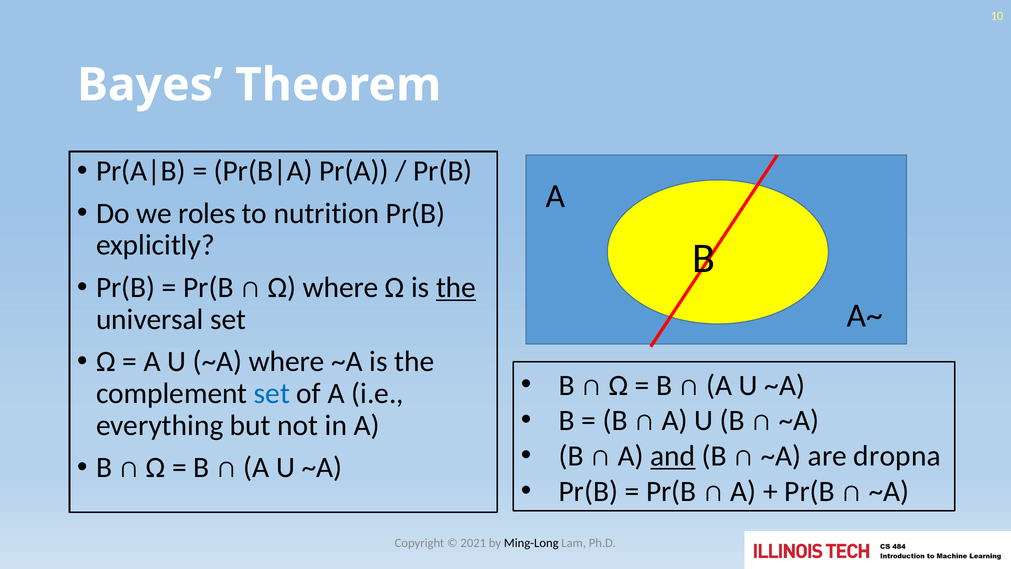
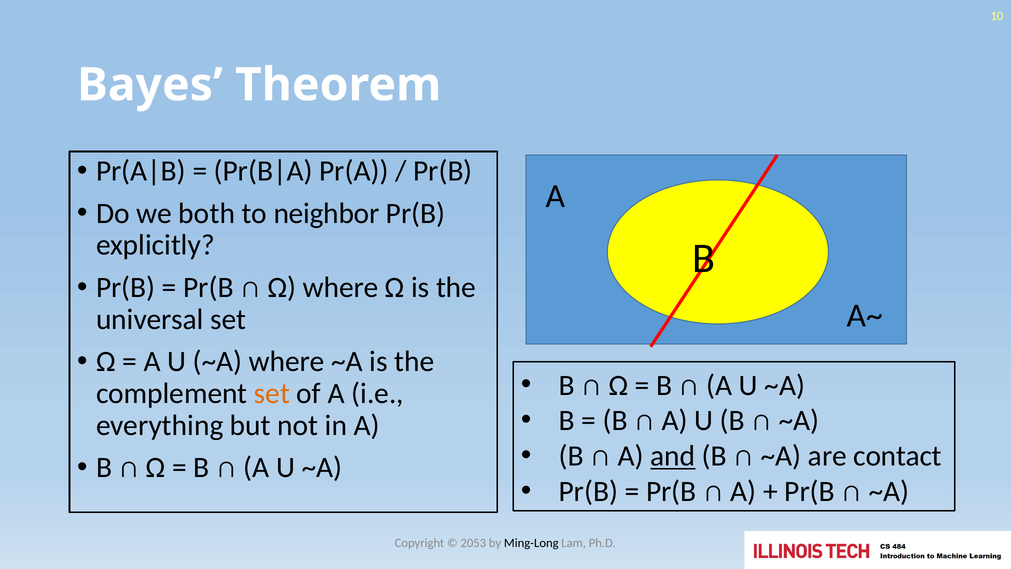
roles: roles -> both (207, 213)
nutrition: nutrition -> neighbor (327, 213)
the underline: present -> none (456, 287)
set colour: blue -> orange (272, 393)
dropna: dropna -> contact (897, 456)
2021: 2021 -> 2053 (473, 543)
